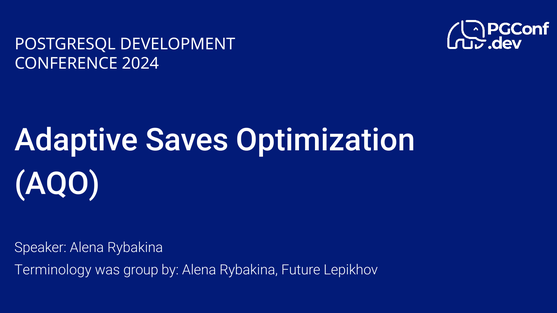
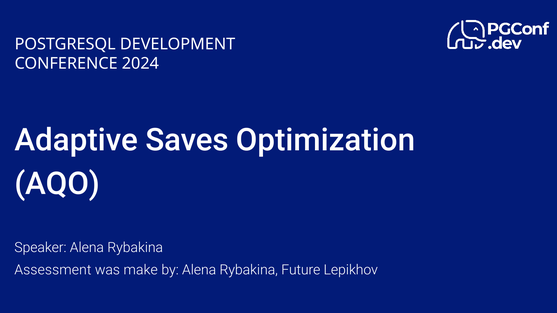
Terminology: Terminology -> Assessment (53, 270)
group: group -> make (141, 270)
